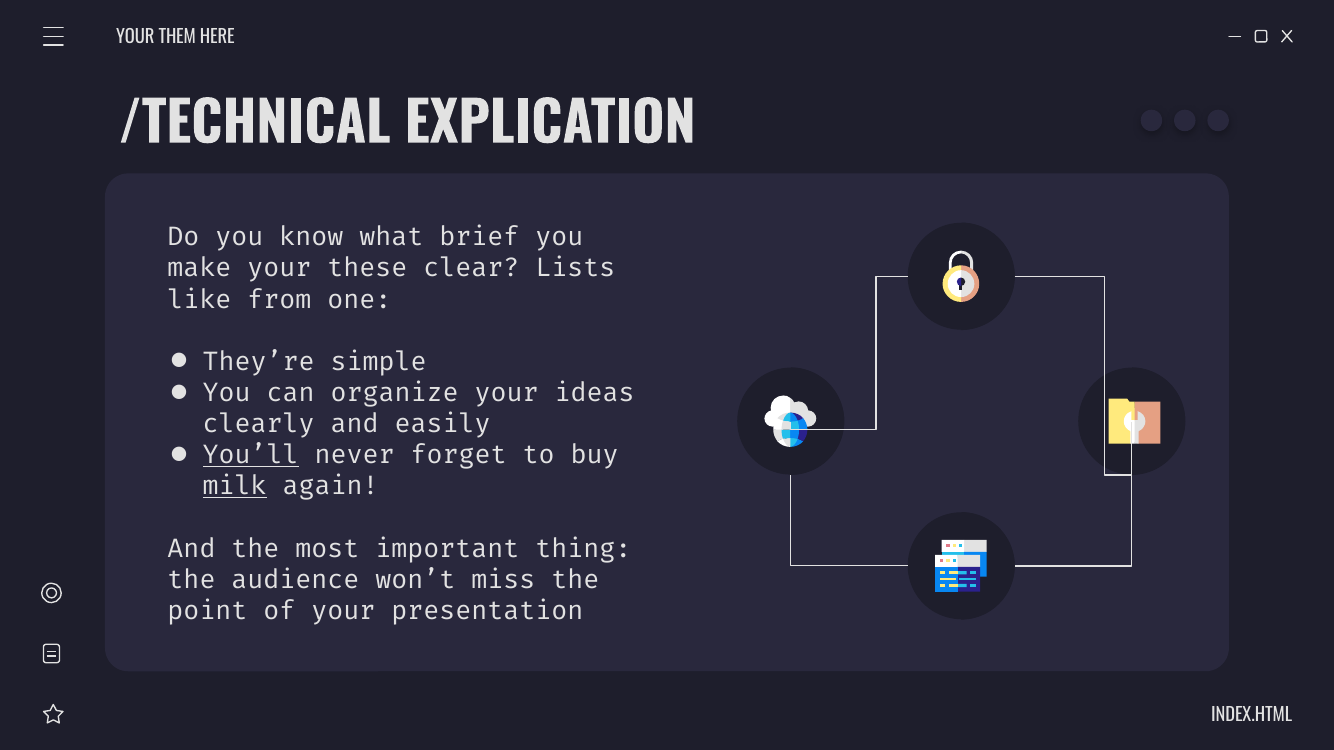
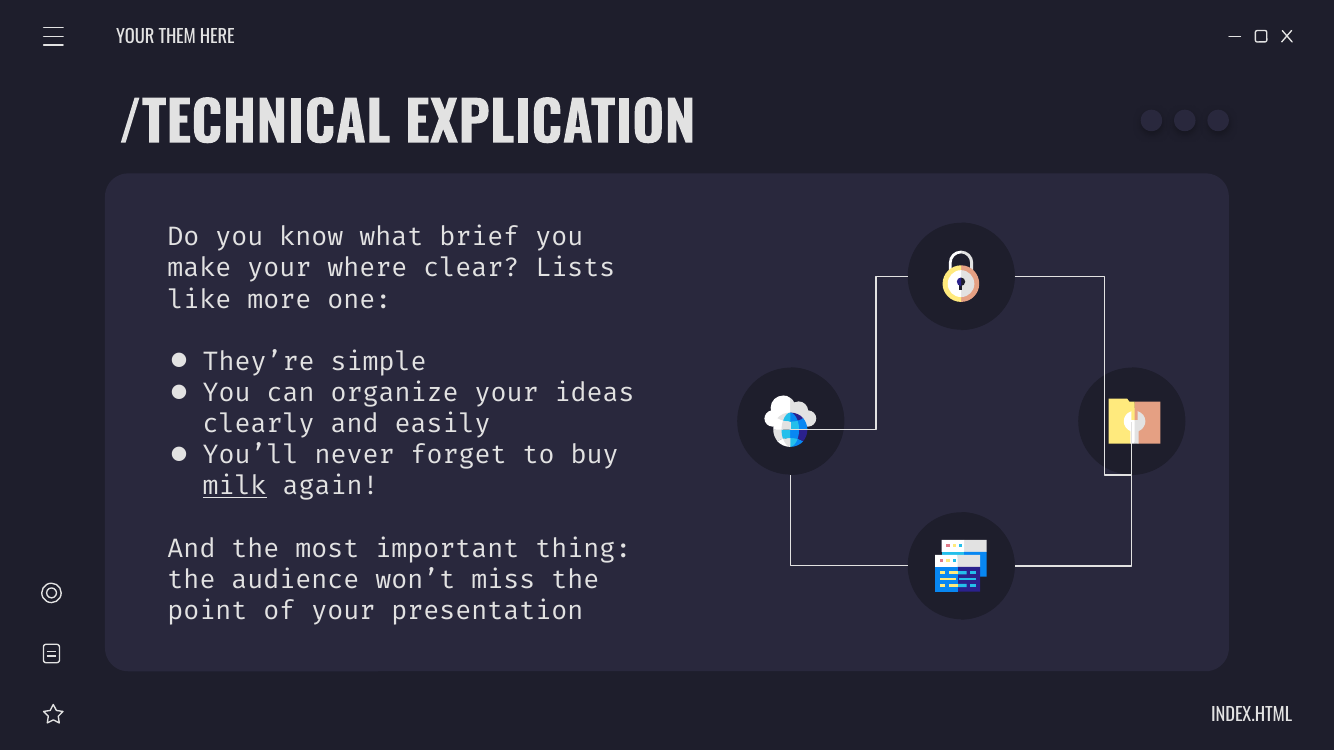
these: these -> where (367, 269)
from: from -> more (279, 300)
You’ll underline: present -> none (251, 455)
